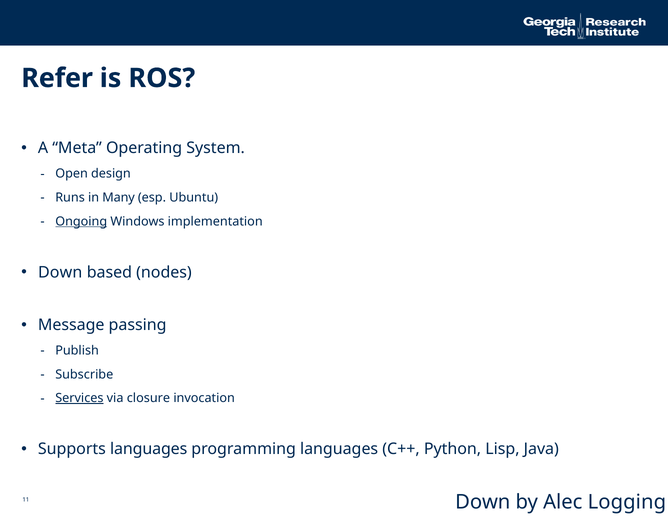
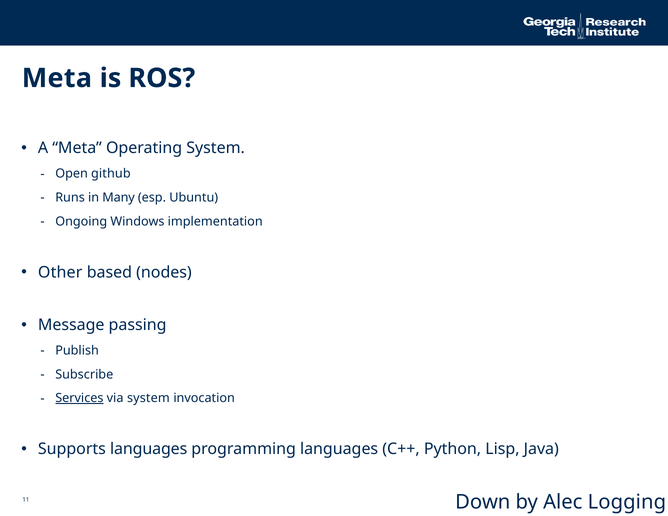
Refer: Refer -> Meta (57, 78)
design: design -> github (111, 174)
Ongoing underline: present -> none (81, 221)
Down: Down -> Other (60, 272)
via closure: closure -> system (148, 398)
